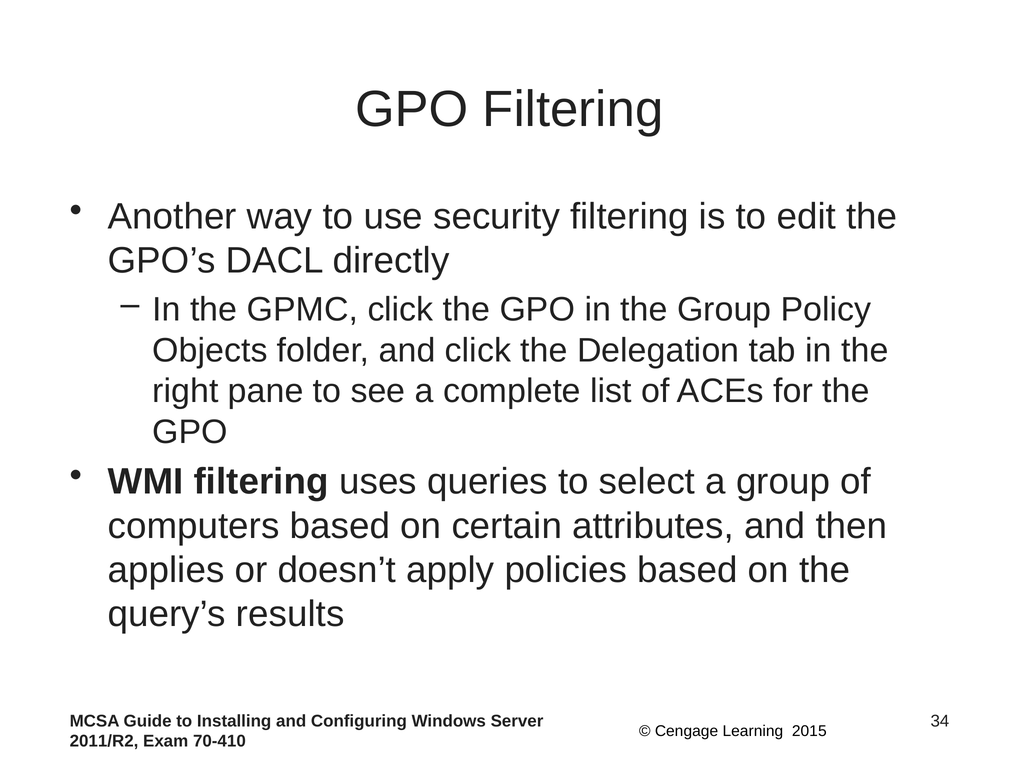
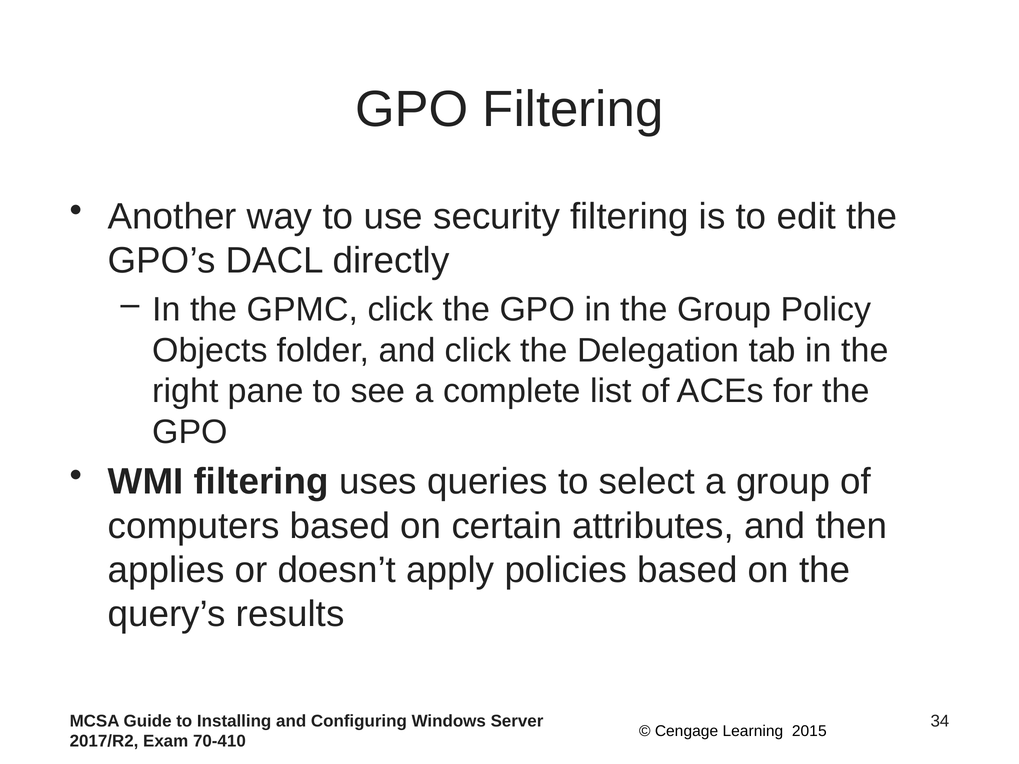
2011/R2: 2011/R2 -> 2017/R2 (104, 742)
